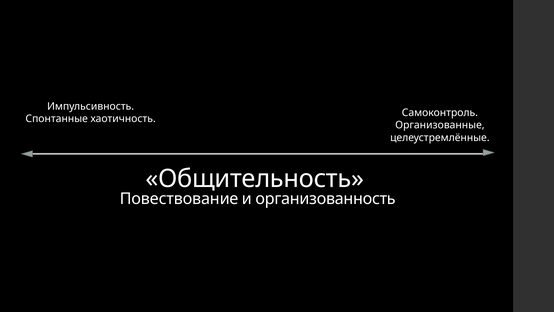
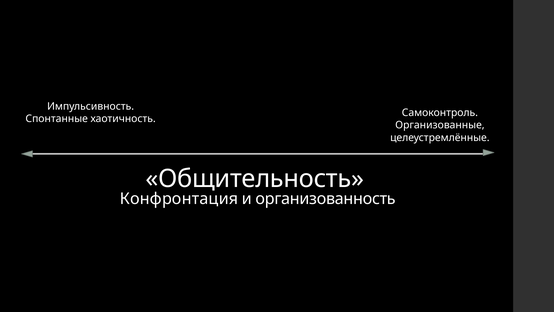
Повествование: Повествование -> Конфронтация (179, 198)
